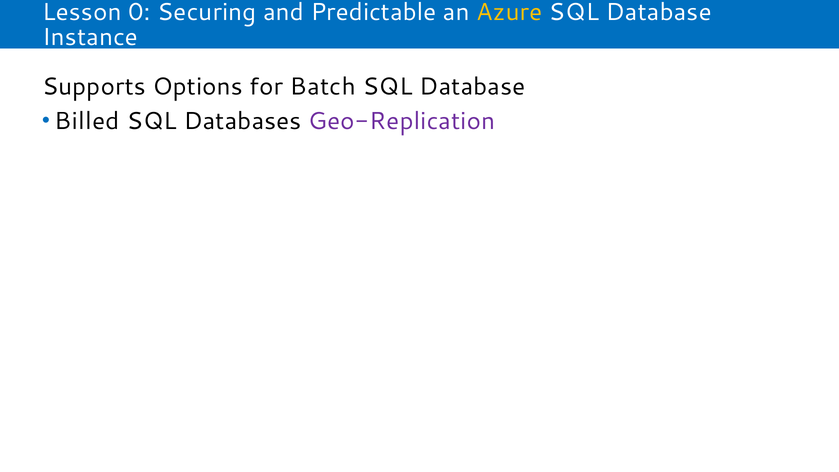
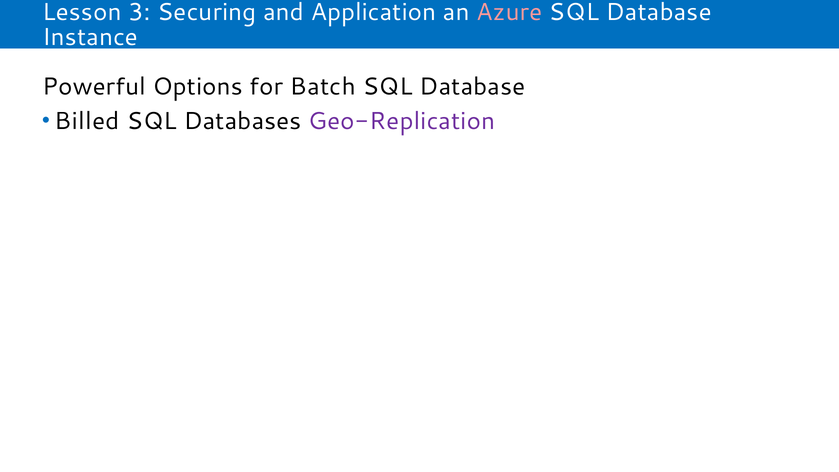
0: 0 -> 3 (139, 12)
Predictable: Predictable -> Application (373, 12)
Azure colour: yellow -> pink (509, 12)
Supports: Supports -> Powerful (94, 87)
